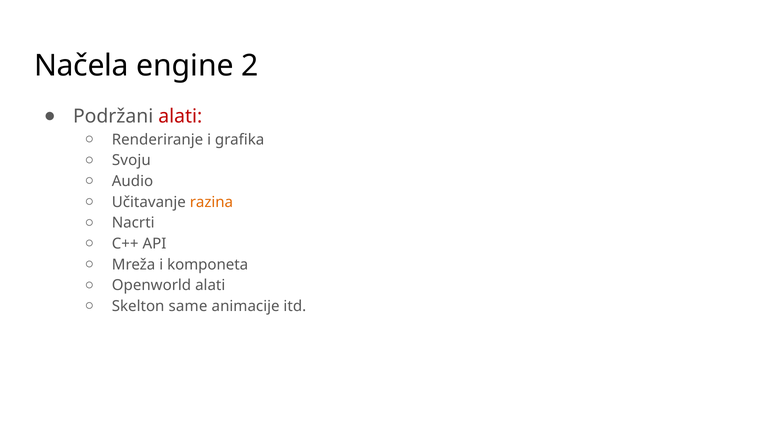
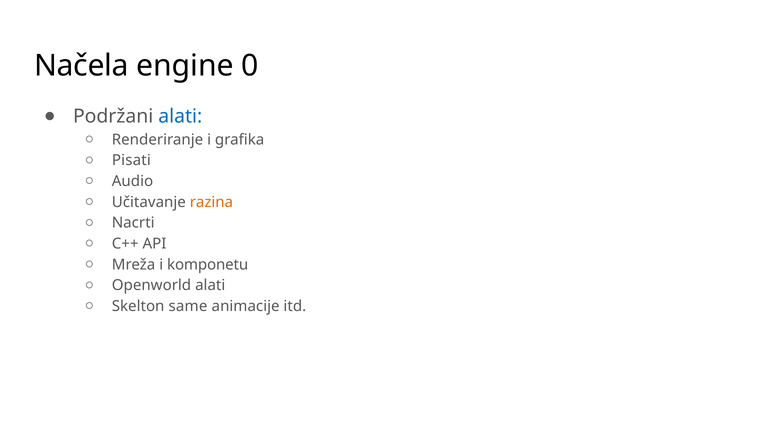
2: 2 -> 0 (250, 66)
alati colour: red -> blue (180, 116)
Svoju: Svoju -> Pisati (131, 160)
komponeta: komponeta -> komponetu (208, 264)
